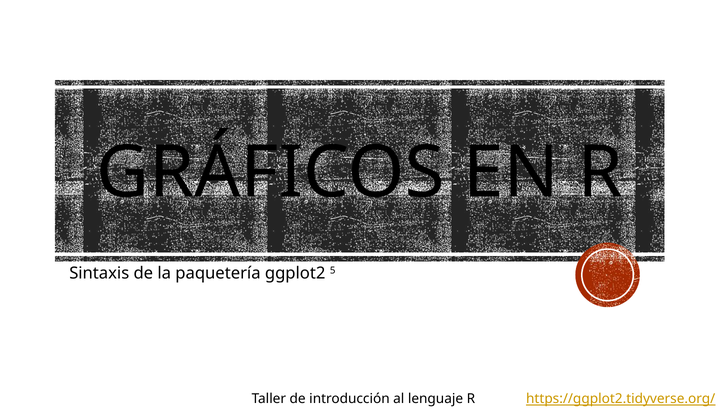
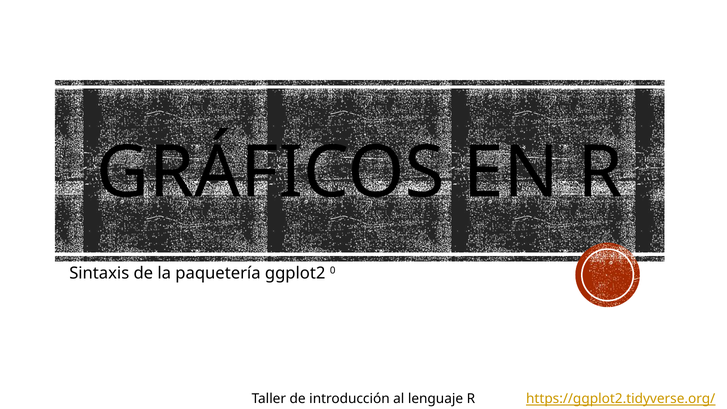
5: 5 -> 0 (333, 271)
